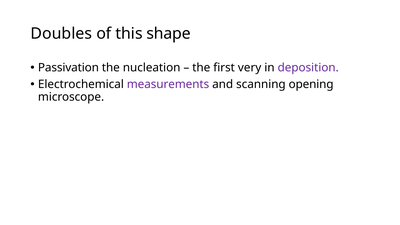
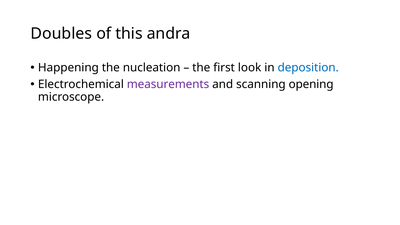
shape: shape -> andra (169, 34)
Passivation: Passivation -> Happening (68, 68)
very: very -> look (250, 68)
deposition colour: purple -> blue (308, 68)
